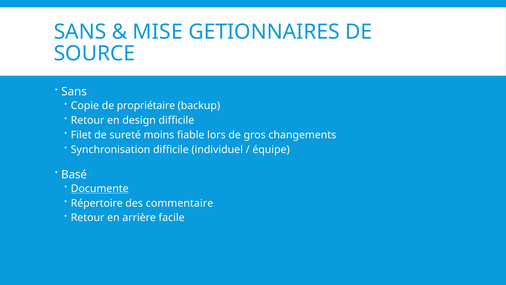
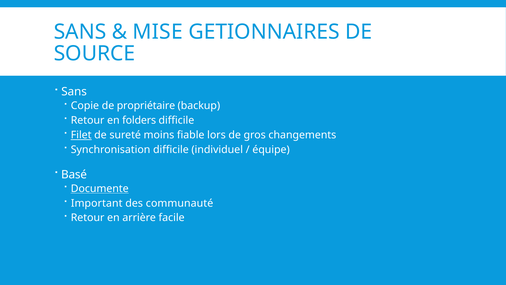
design: design -> folders (139, 120)
Filet underline: none -> present (81, 135)
Répertoire: Répertoire -> Important (97, 203)
commentaire: commentaire -> communauté (180, 203)
